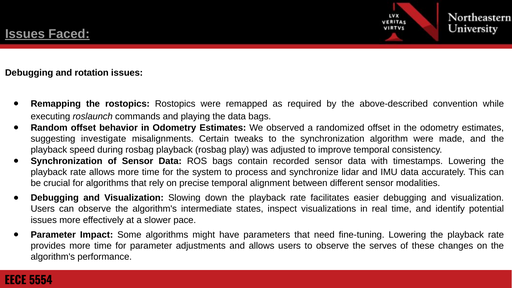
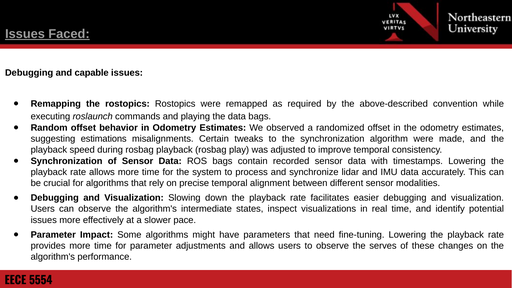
rotation: rotation -> capable (92, 73)
investigate: investigate -> estimations (104, 139)
